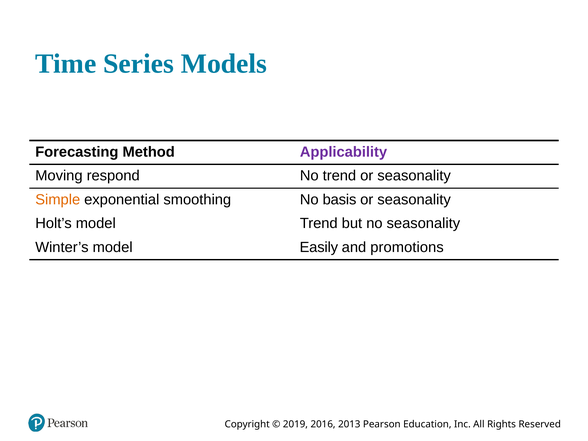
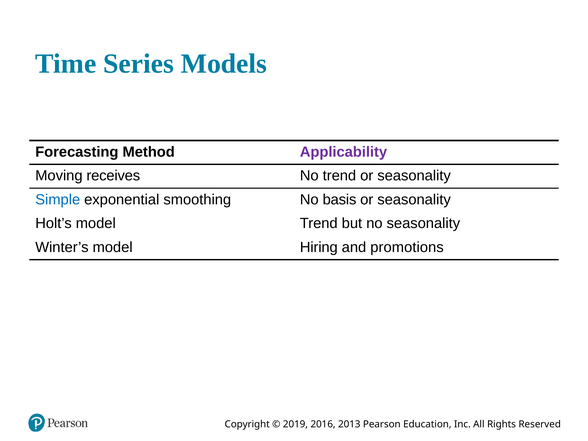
respond: respond -> receives (113, 176)
Simple colour: orange -> blue (58, 200)
Easily: Easily -> Hiring (319, 247)
